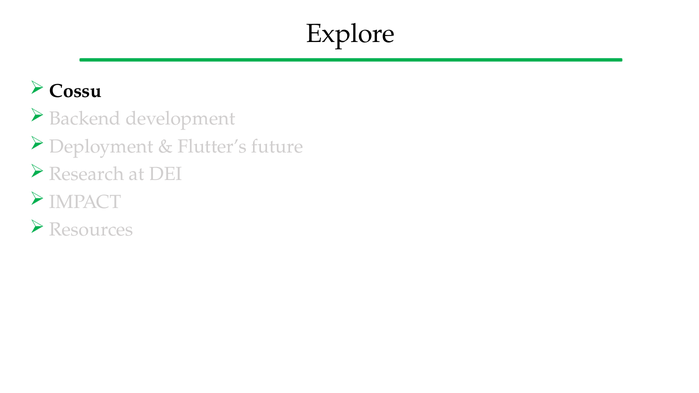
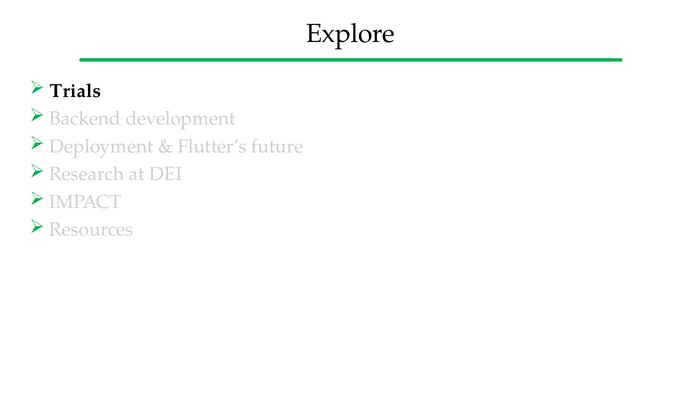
Cossu: Cossu -> Trials (76, 91)
